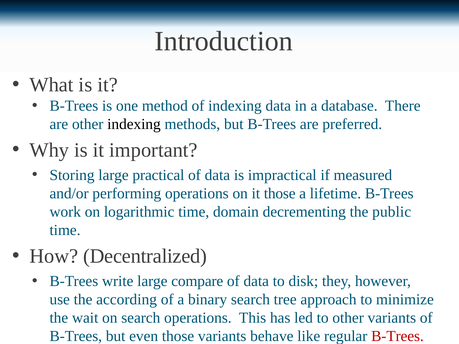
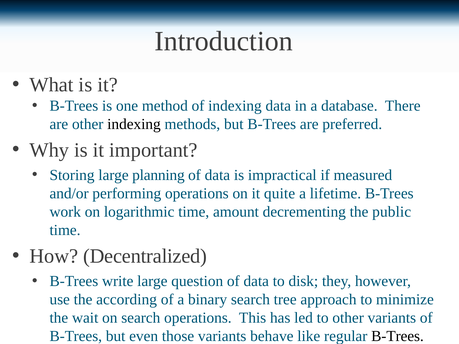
practical: practical -> planning (158, 175)
it those: those -> quite (280, 194)
domain: domain -> amount (236, 212)
compare: compare -> question (197, 281)
B-Trees colour: red -> black (397, 336)
